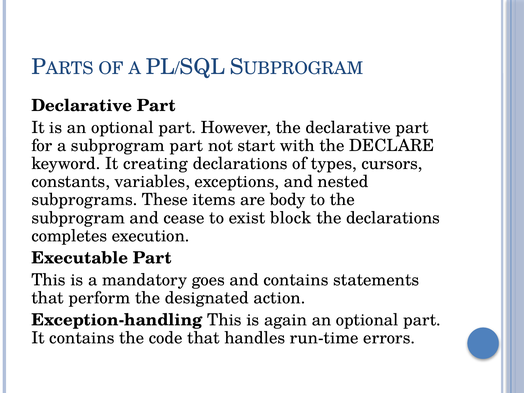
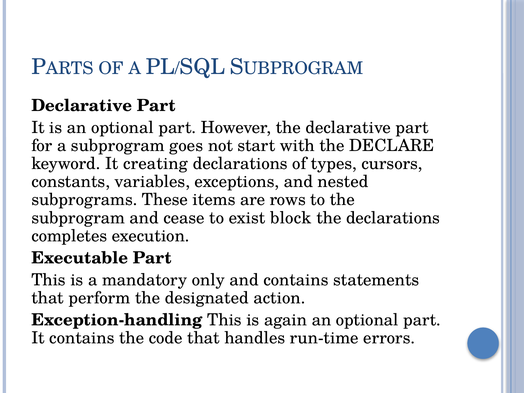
subprogram part: part -> goes (186, 146)
body: body -> rows (288, 200)
goes: goes -> only (208, 280)
